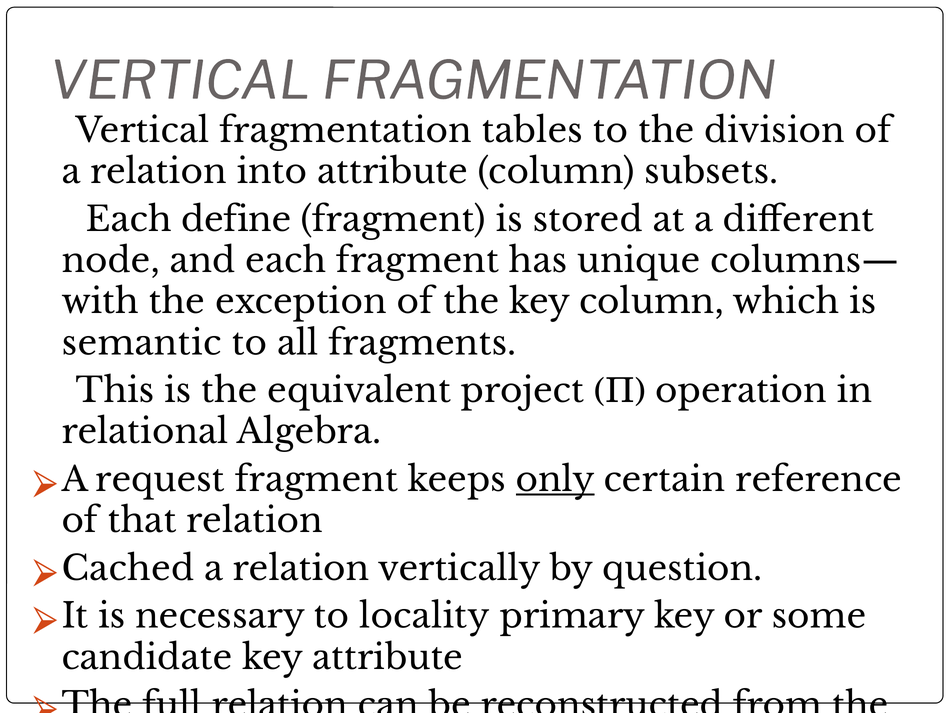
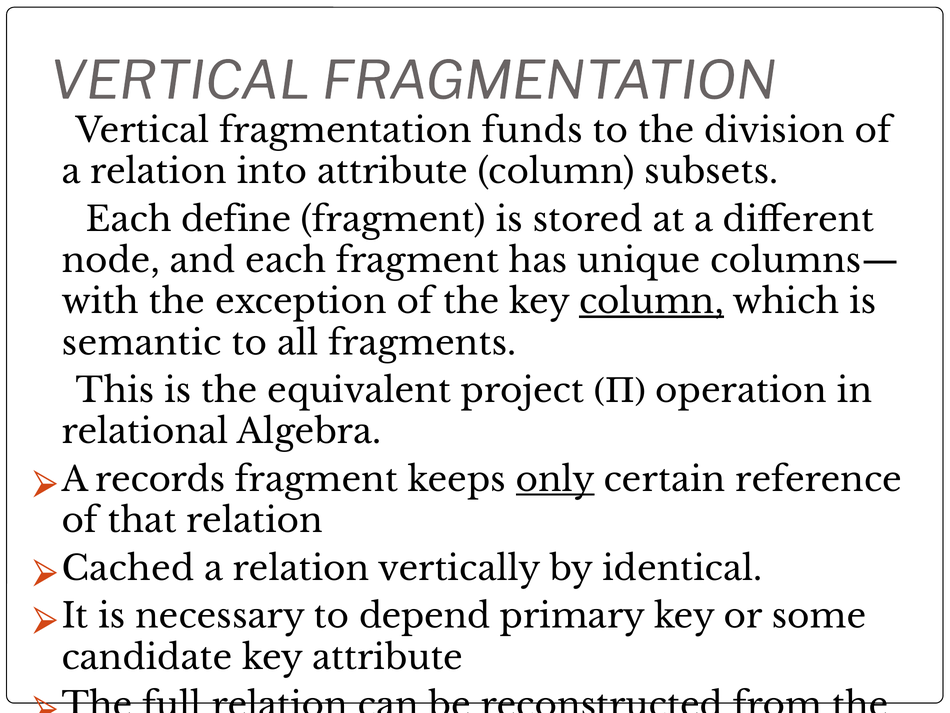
tables: tables -> funds (532, 131)
column underline: none -> present (651, 302)
request: request -> records (160, 480)
question: question -> identical (682, 568)
locality: locality -> depend (425, 616)
